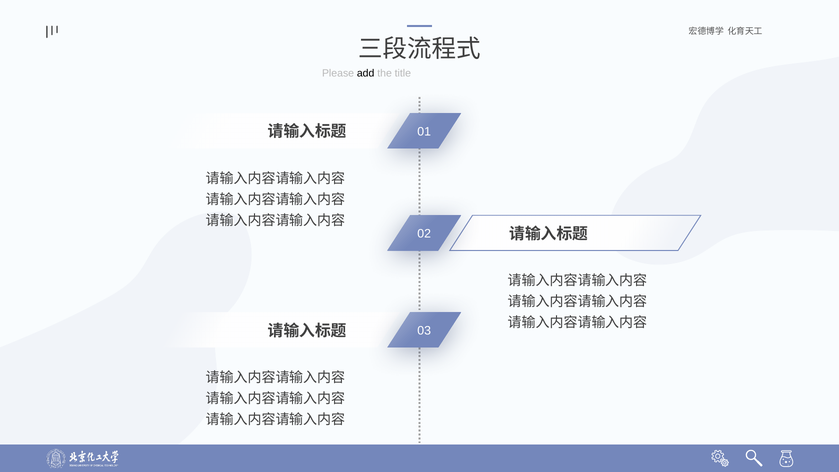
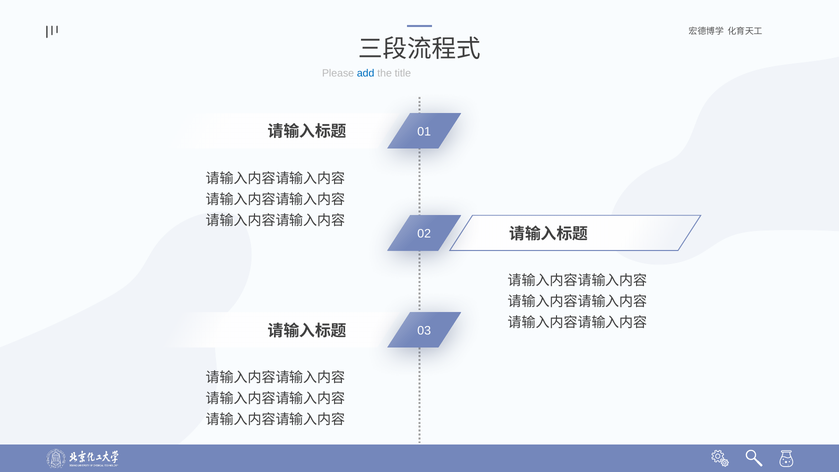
add colour: black -> blue (366, 73)
